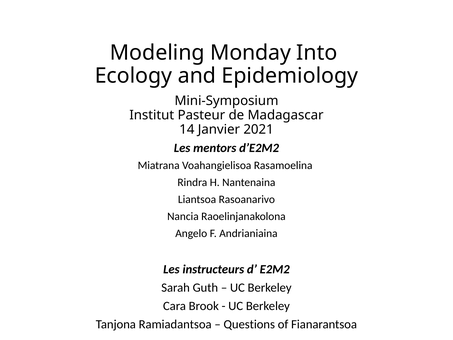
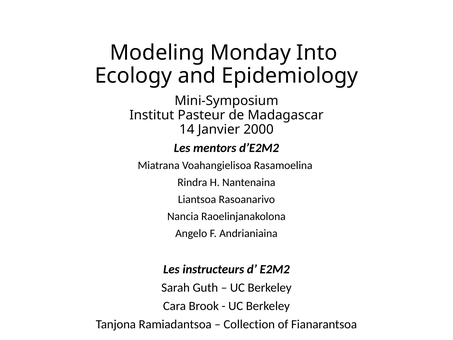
2021: 2021 -> 2000 (259, 129)
Questions: Questions -> Collection (249, 324)
